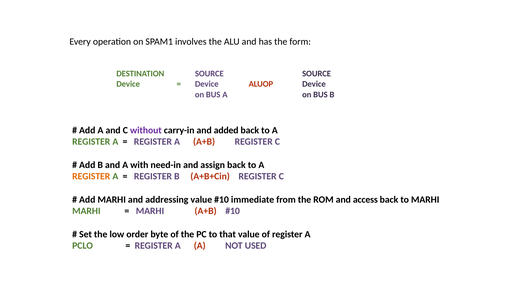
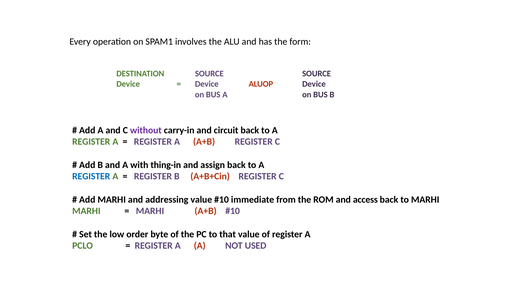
added: added -> circuit (226, 130)
need-in: need-in -> thing-in (166, 165)
REGISTER colour: orange -> blue (91, 177)
